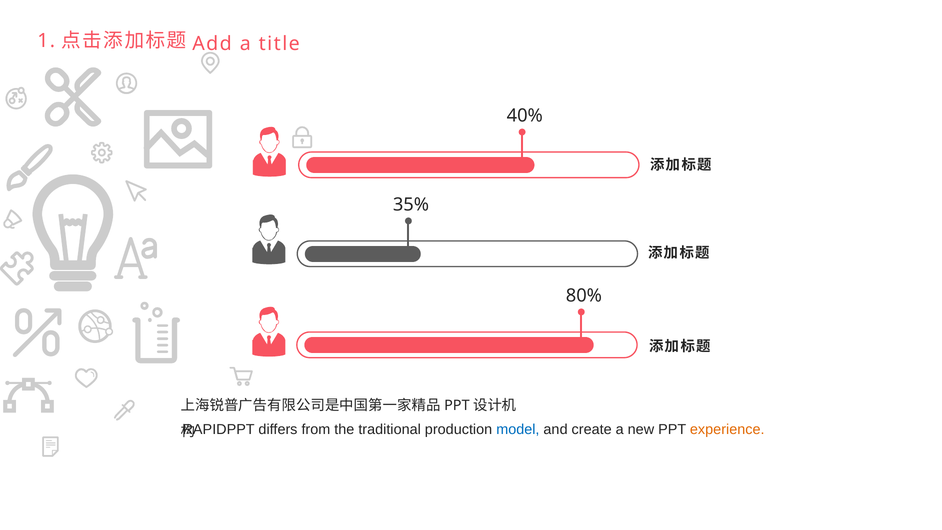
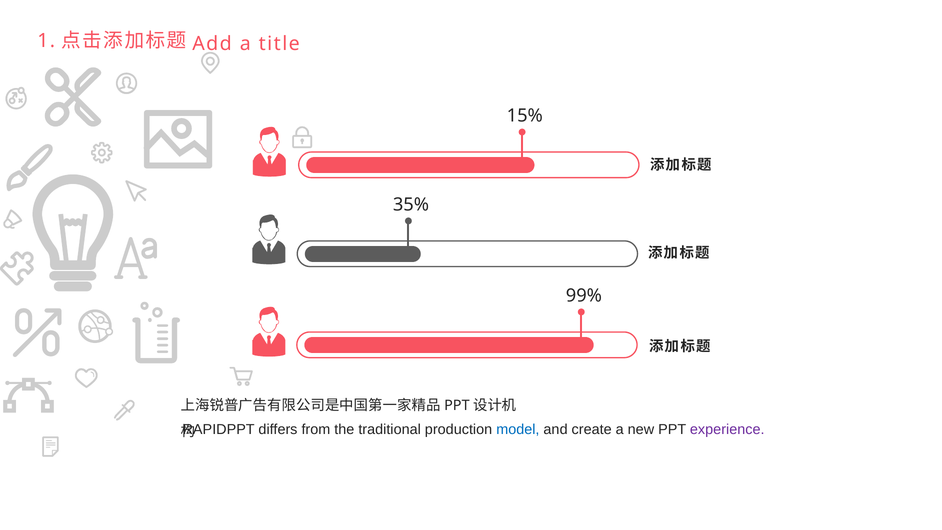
40%: 40% -> 15% (525, 116)
80%: 80% -> 99% (584, 296)
experience colour: orange -> purple (727, 429)
